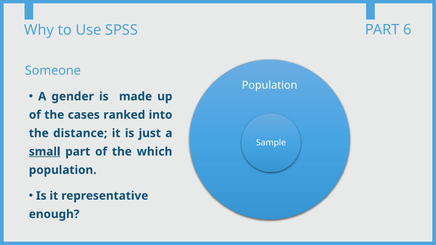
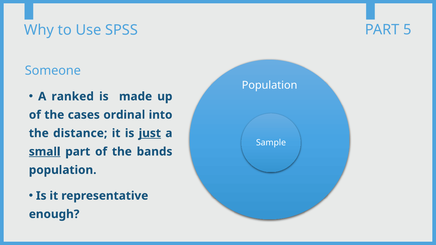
6: 6 -> 5 (407, 30)
gender: gender -> ranked (73, 97)
ranked: ranked -> ordinal (124, 115)
just underline: none -> present (150, 133)
which: which -> bands (155, 152)
